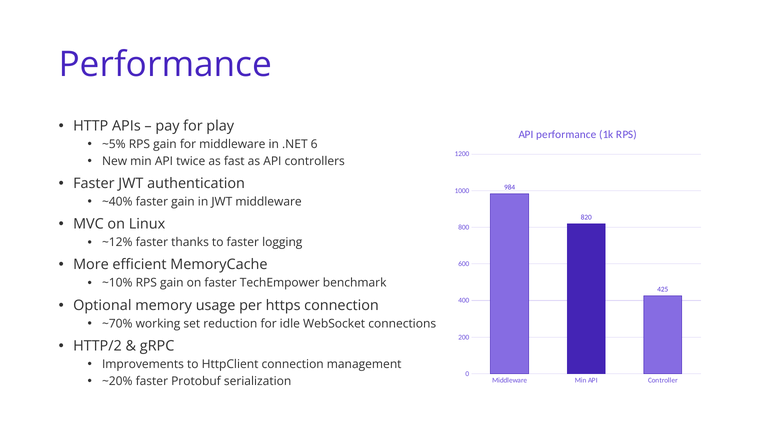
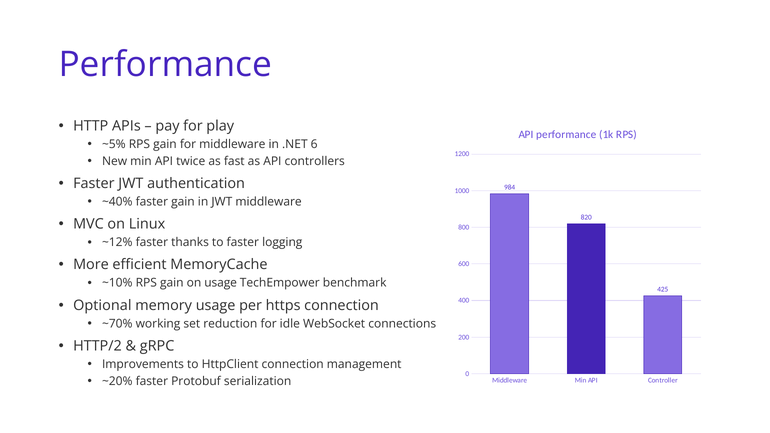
on faster: faster -> usage (221, 283)
